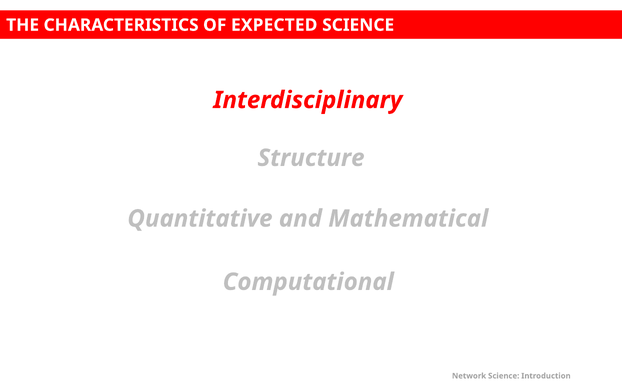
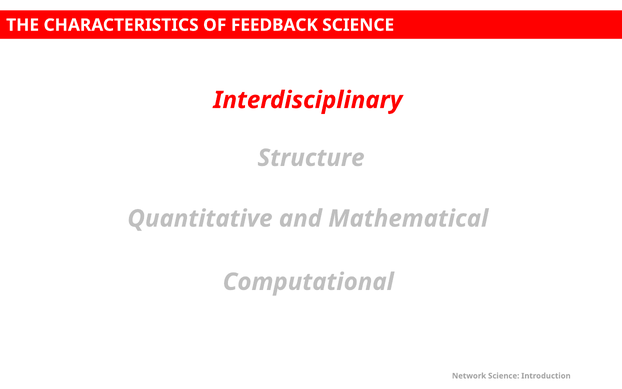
EXPECTED: EXPECTED -> FEEDBACK (274, 25)
